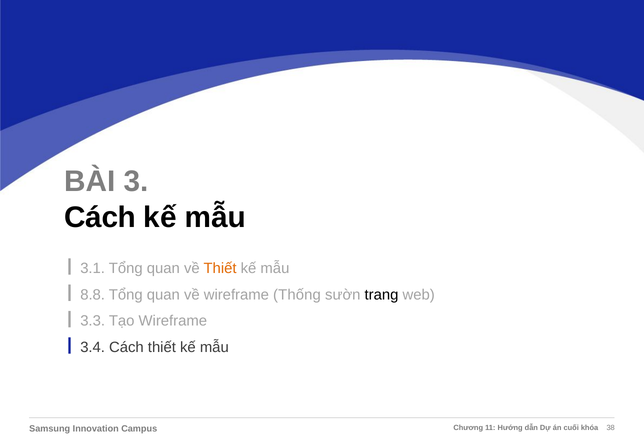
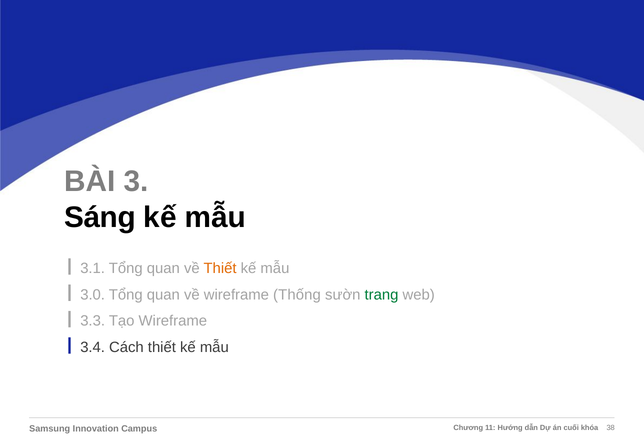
Cách: Cách -> Sáng (100, 218)
8.8: 8.8 -> 3.0 (93, 295)
trang colour: black -> green (382, 295)
